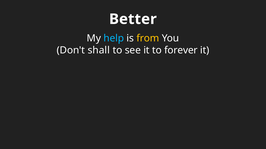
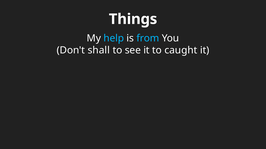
Better: Better -> Things (133, 19)
from colour: yellow -> light blue (148, 38)
forever: forever -> caught (181, 50)
